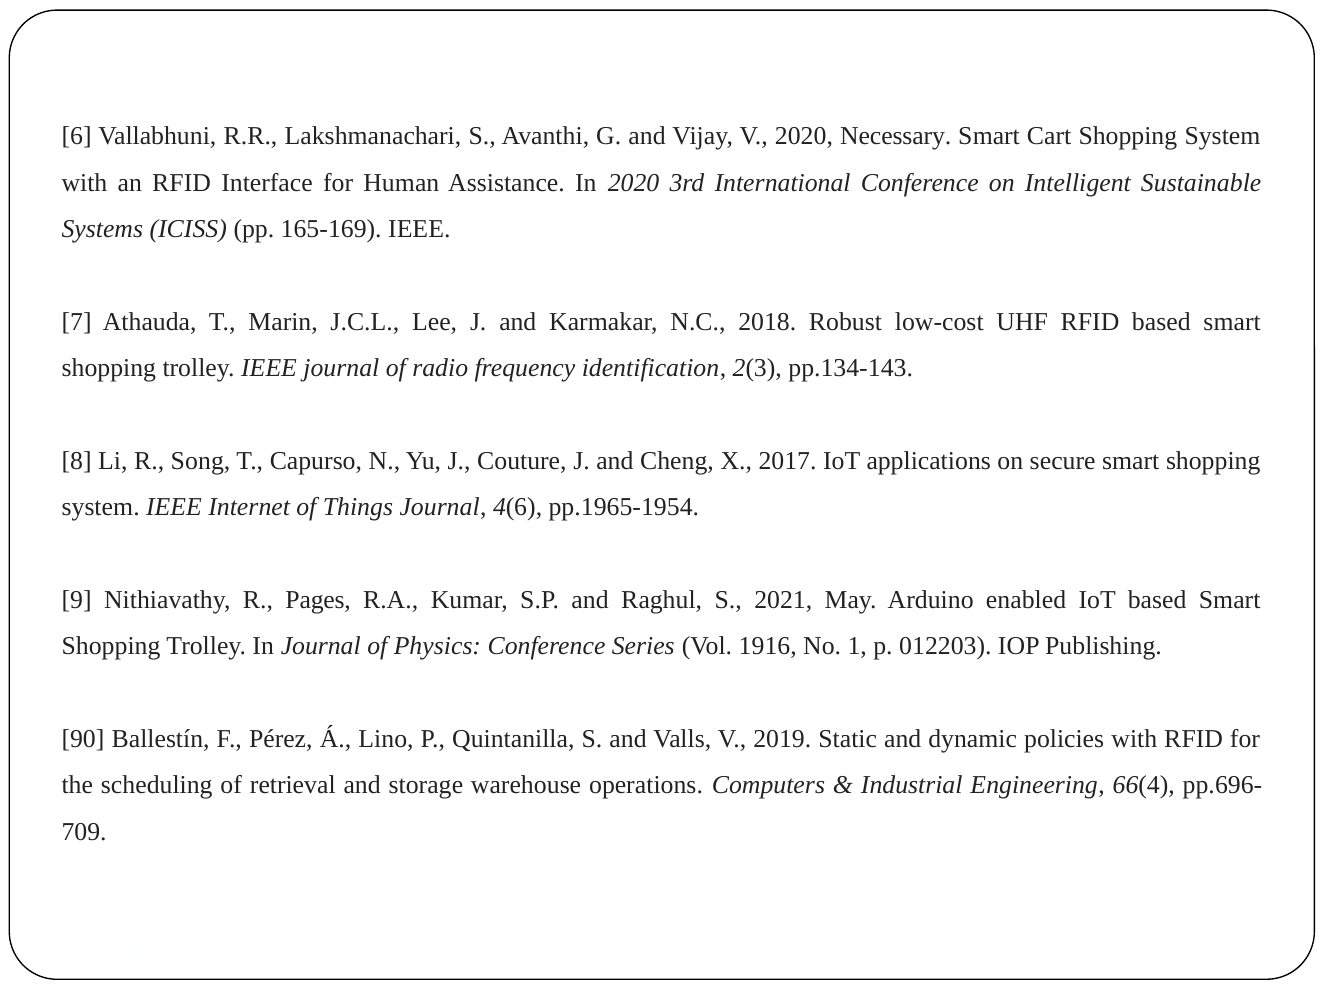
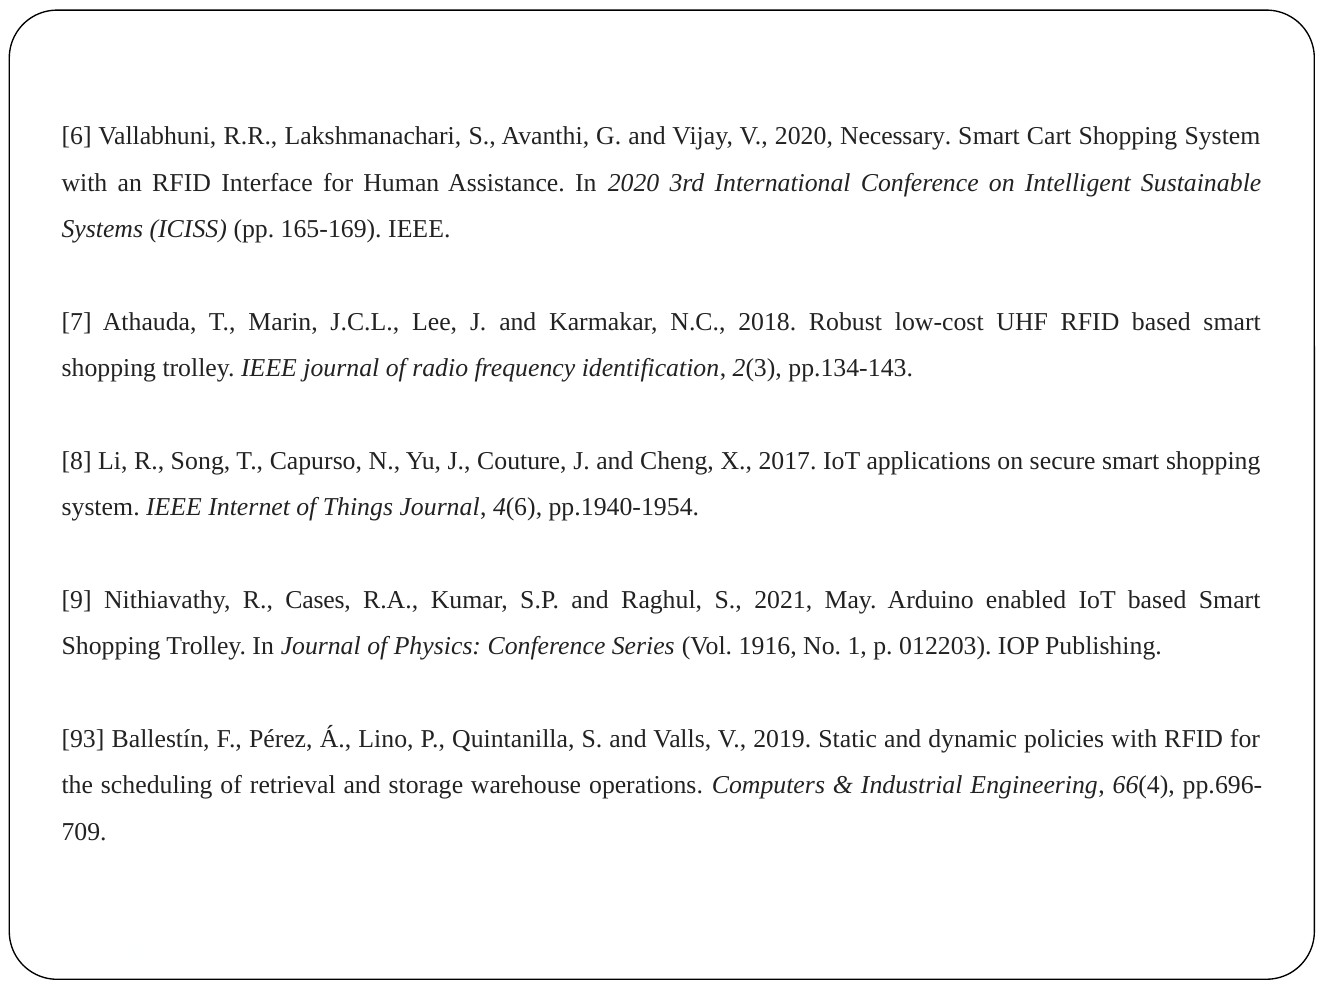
pp.1965-1954: pp.1965-1954 -> pp.1940-1954 (624, 507)
Pages: Pages -> Cases (318, 600)
90: 90 -> 93 (83, 739)
